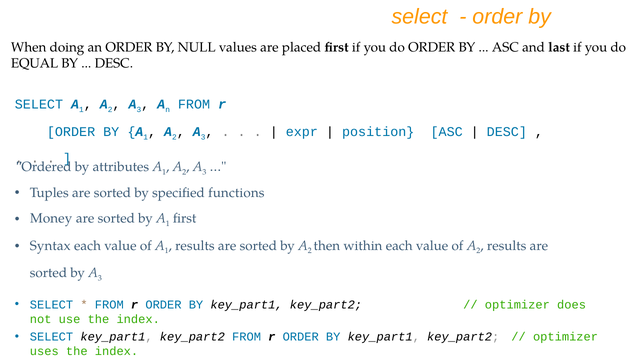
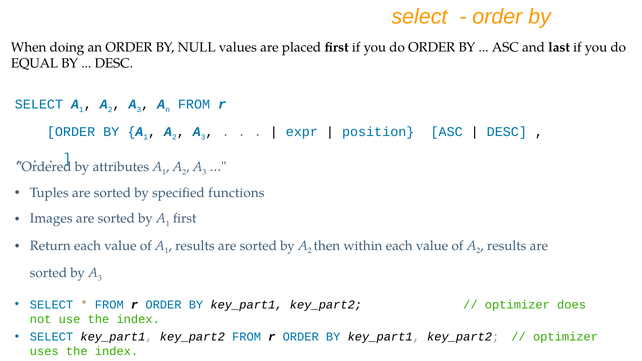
Money: Money -> Images (51, 218)
Syntax: Syntax -> Return (50, 246)
